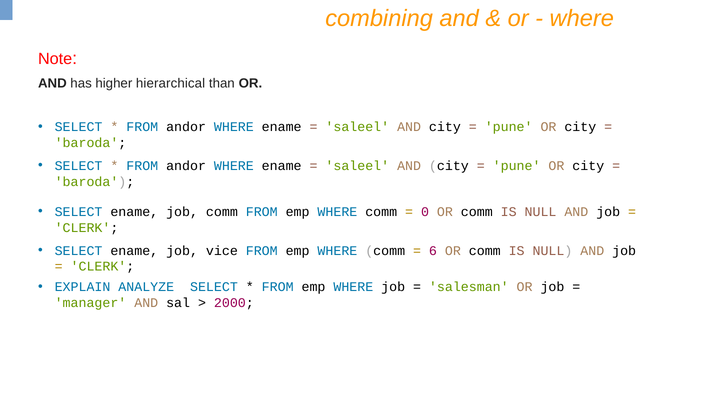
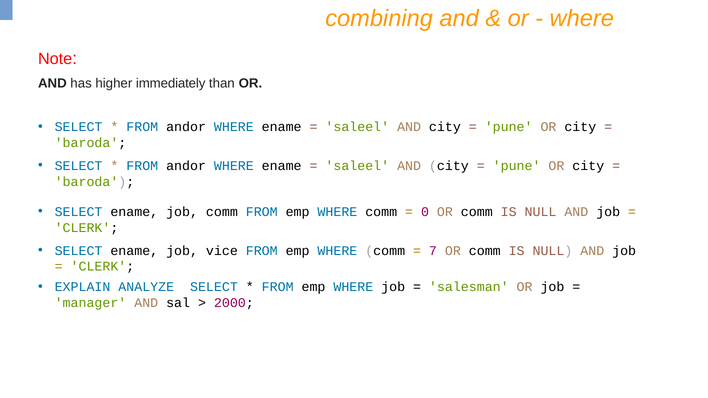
hierarchical: hierarchical -> immediately (171, 84)
6: 6 -> 7 (433, 251)
